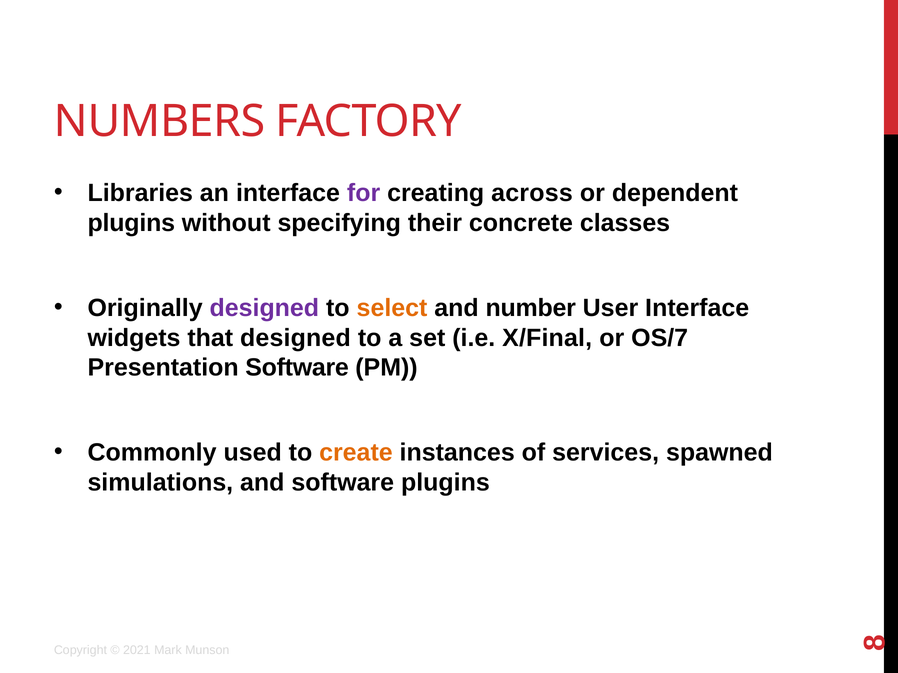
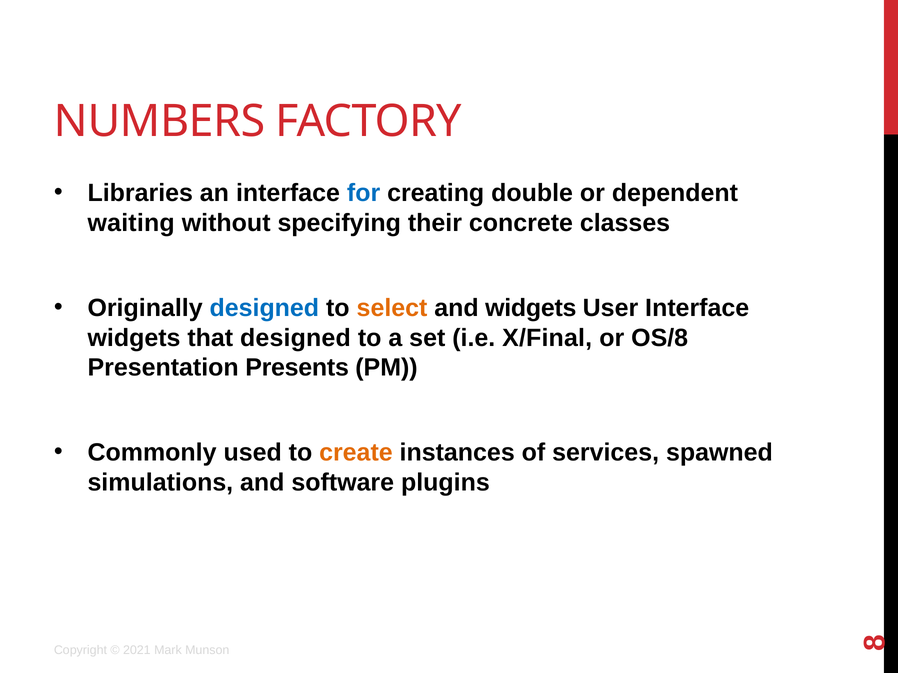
for colour: purple -> blue (364, 193)
across: across -> double (532, 193)
plugins: plugins -> waiting (131, 223)
designed colour: purple -> blue (264, 308)
and number: number -> widgets (531, 308)
OS/7: OS/7 -> OS/8 (660, 338)
Presentation Software: Software -> Presents (297, 368)
